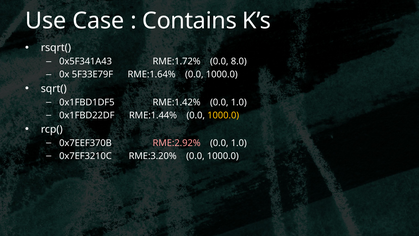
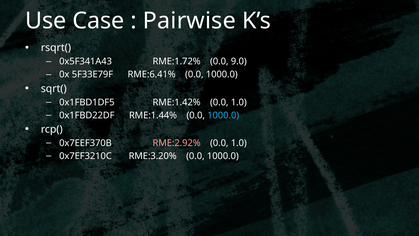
Contains: Contains -> Pairwise (189, 21)
8.0: 8.0 -> 9.0 (239, 61)
RME:1.64%: RME:1.64% -> RME:6.41% (152, 74)
1000.0 colour: yellow -> light blue (223, 115)
